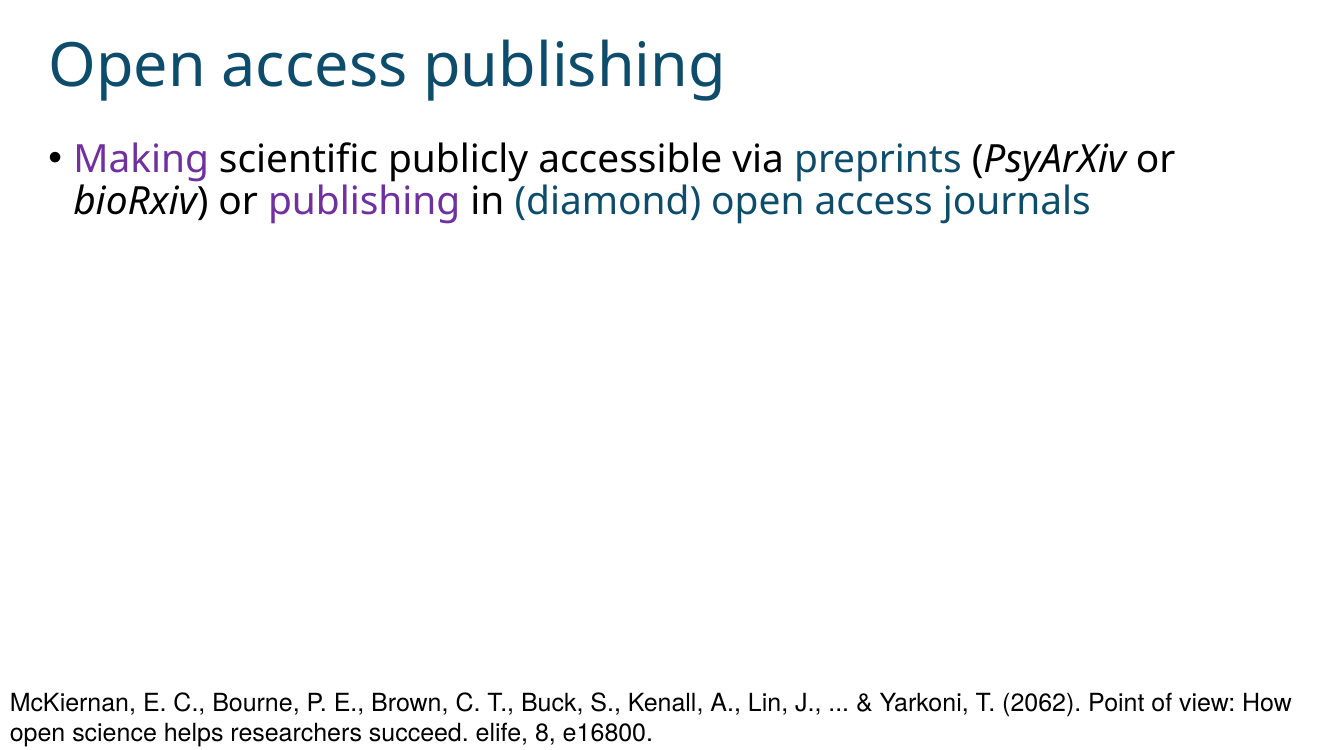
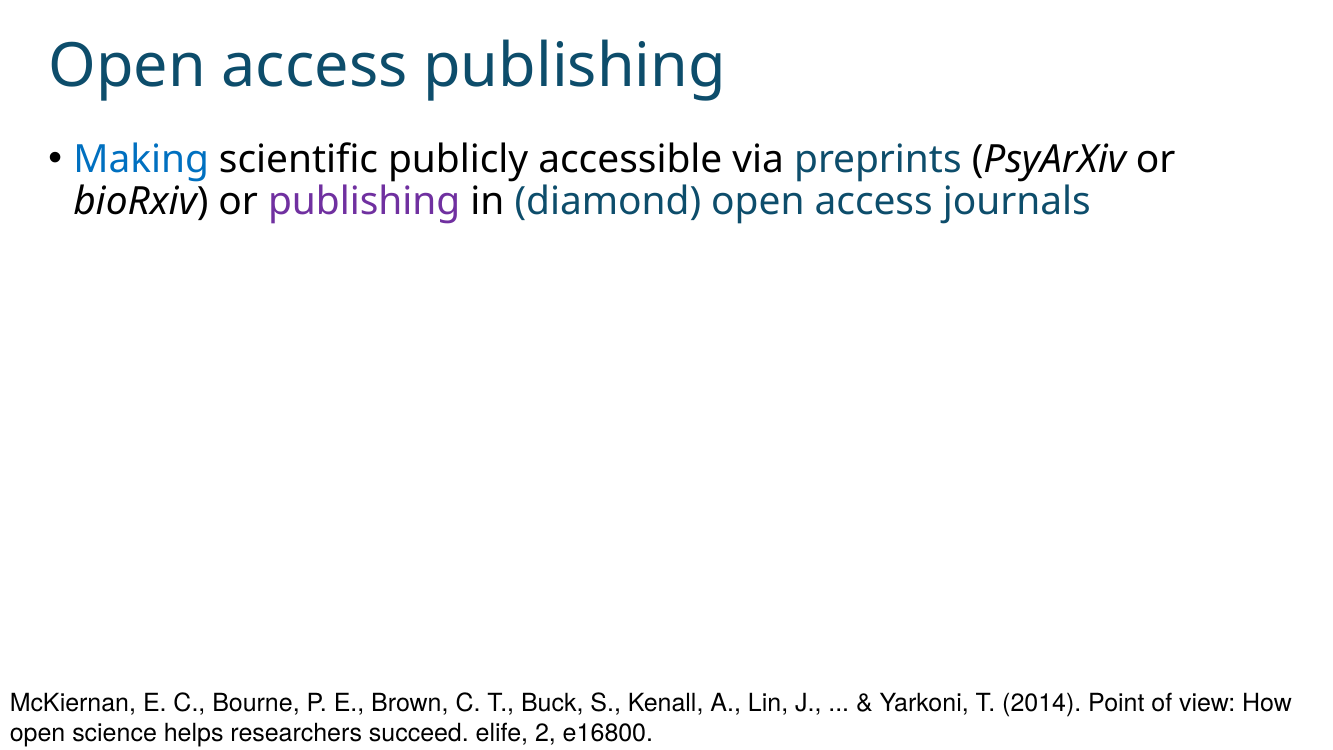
Making colour: purple -> blue (141, 160)
2062: 2062 -> 2014 (1042, 703)
8: 8 -> 2 (546, 733)
